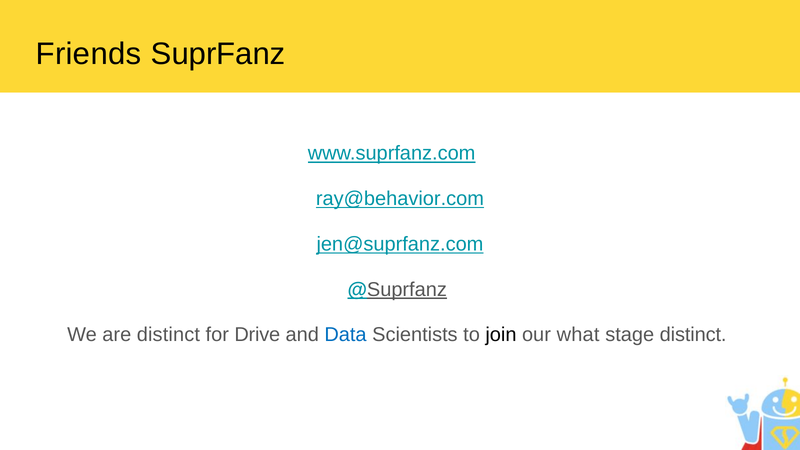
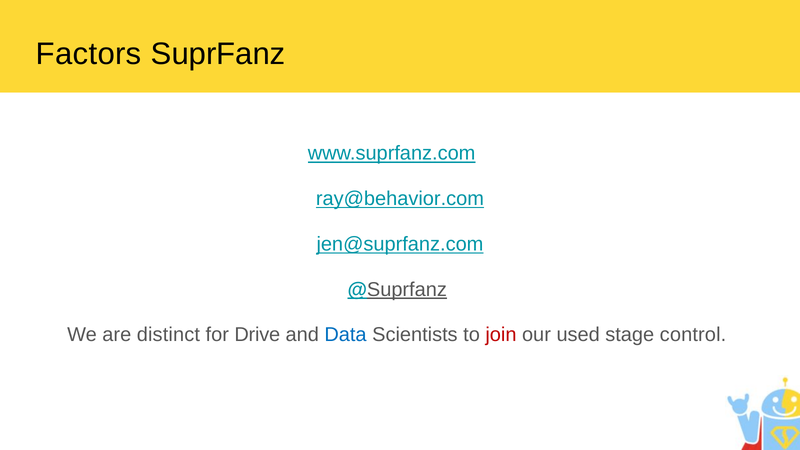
Friends: Friends -> Factors (89, 54)
join colour: black -> red (501, 335)
what: what -> used (578, 335)
stage distinct: distinct -> control (693, 335)
